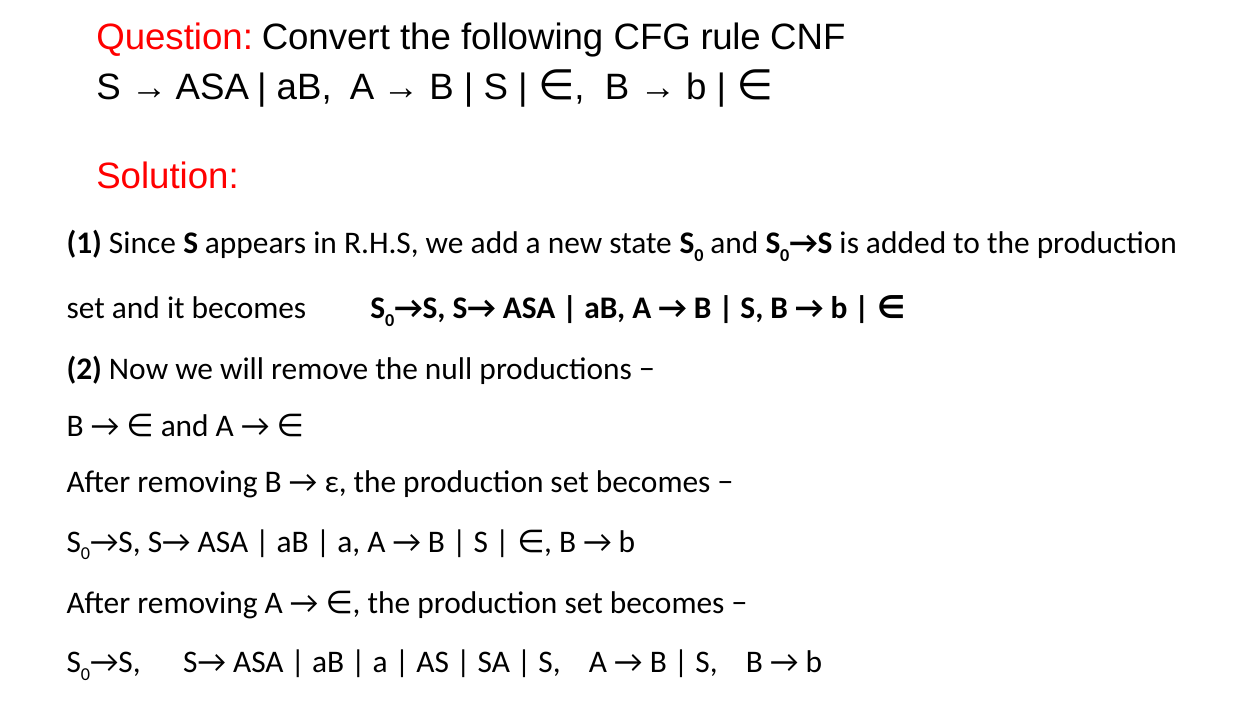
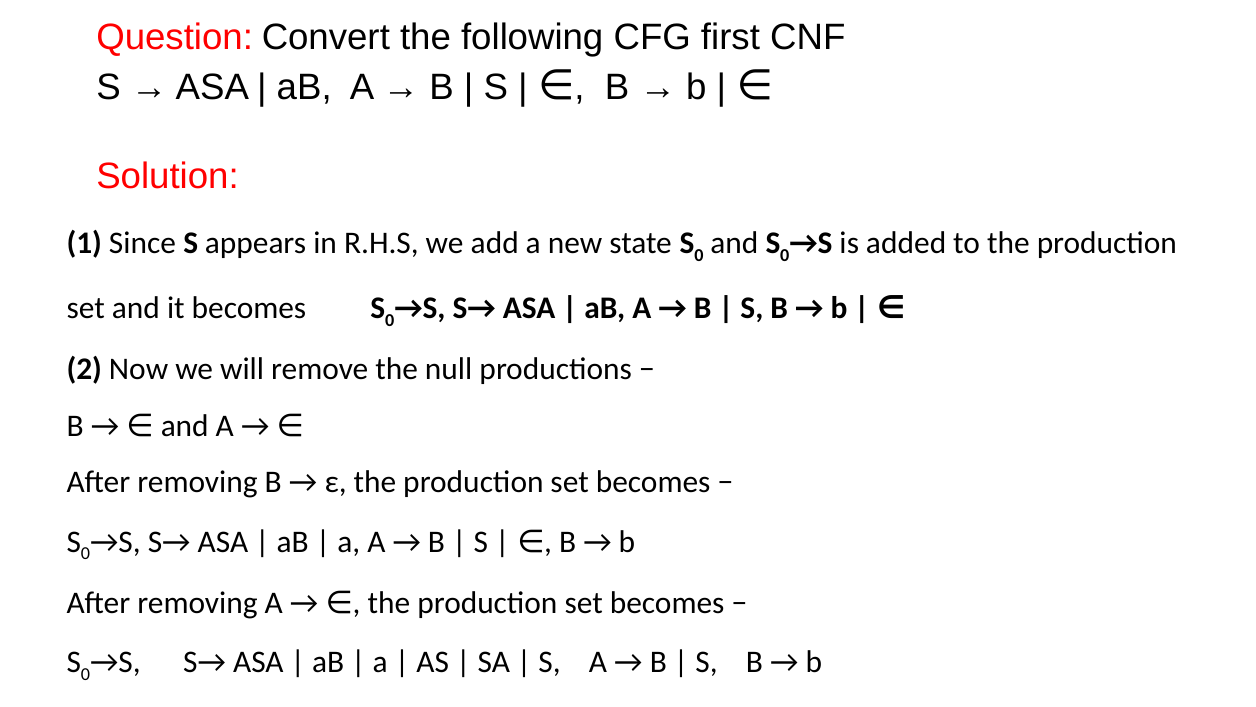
rule: rule -> first (730, 38)
